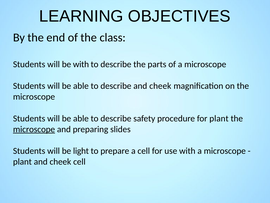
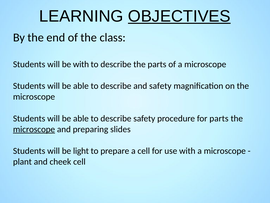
OBJECTIVES underline: none -> present (179, 16)
describe and cheek: cheek -> safety (160, 86)
for plant: plant -> parts (219, 118)
